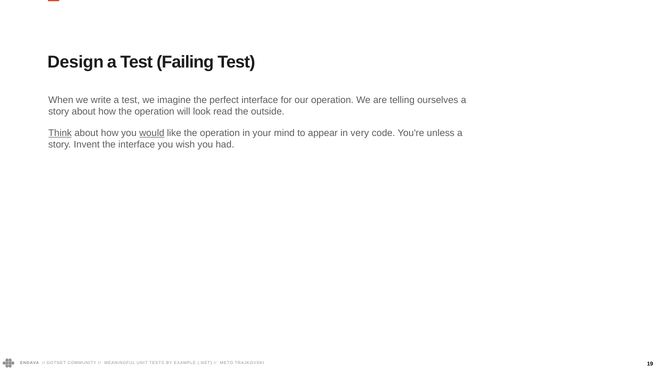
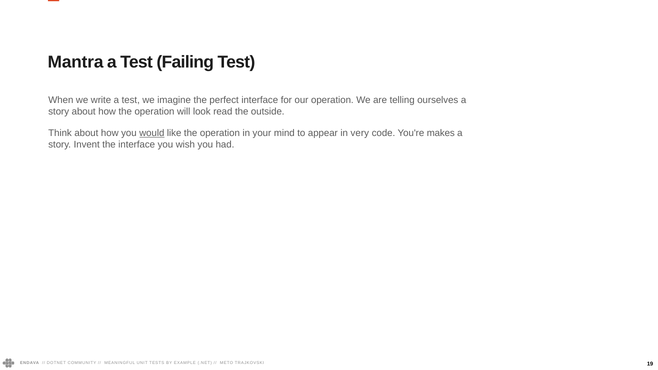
Design: Design -> Mantra (76, 62)
Think underline: present -> none (60, 133)
unless: unless -> makes (441, 133)
